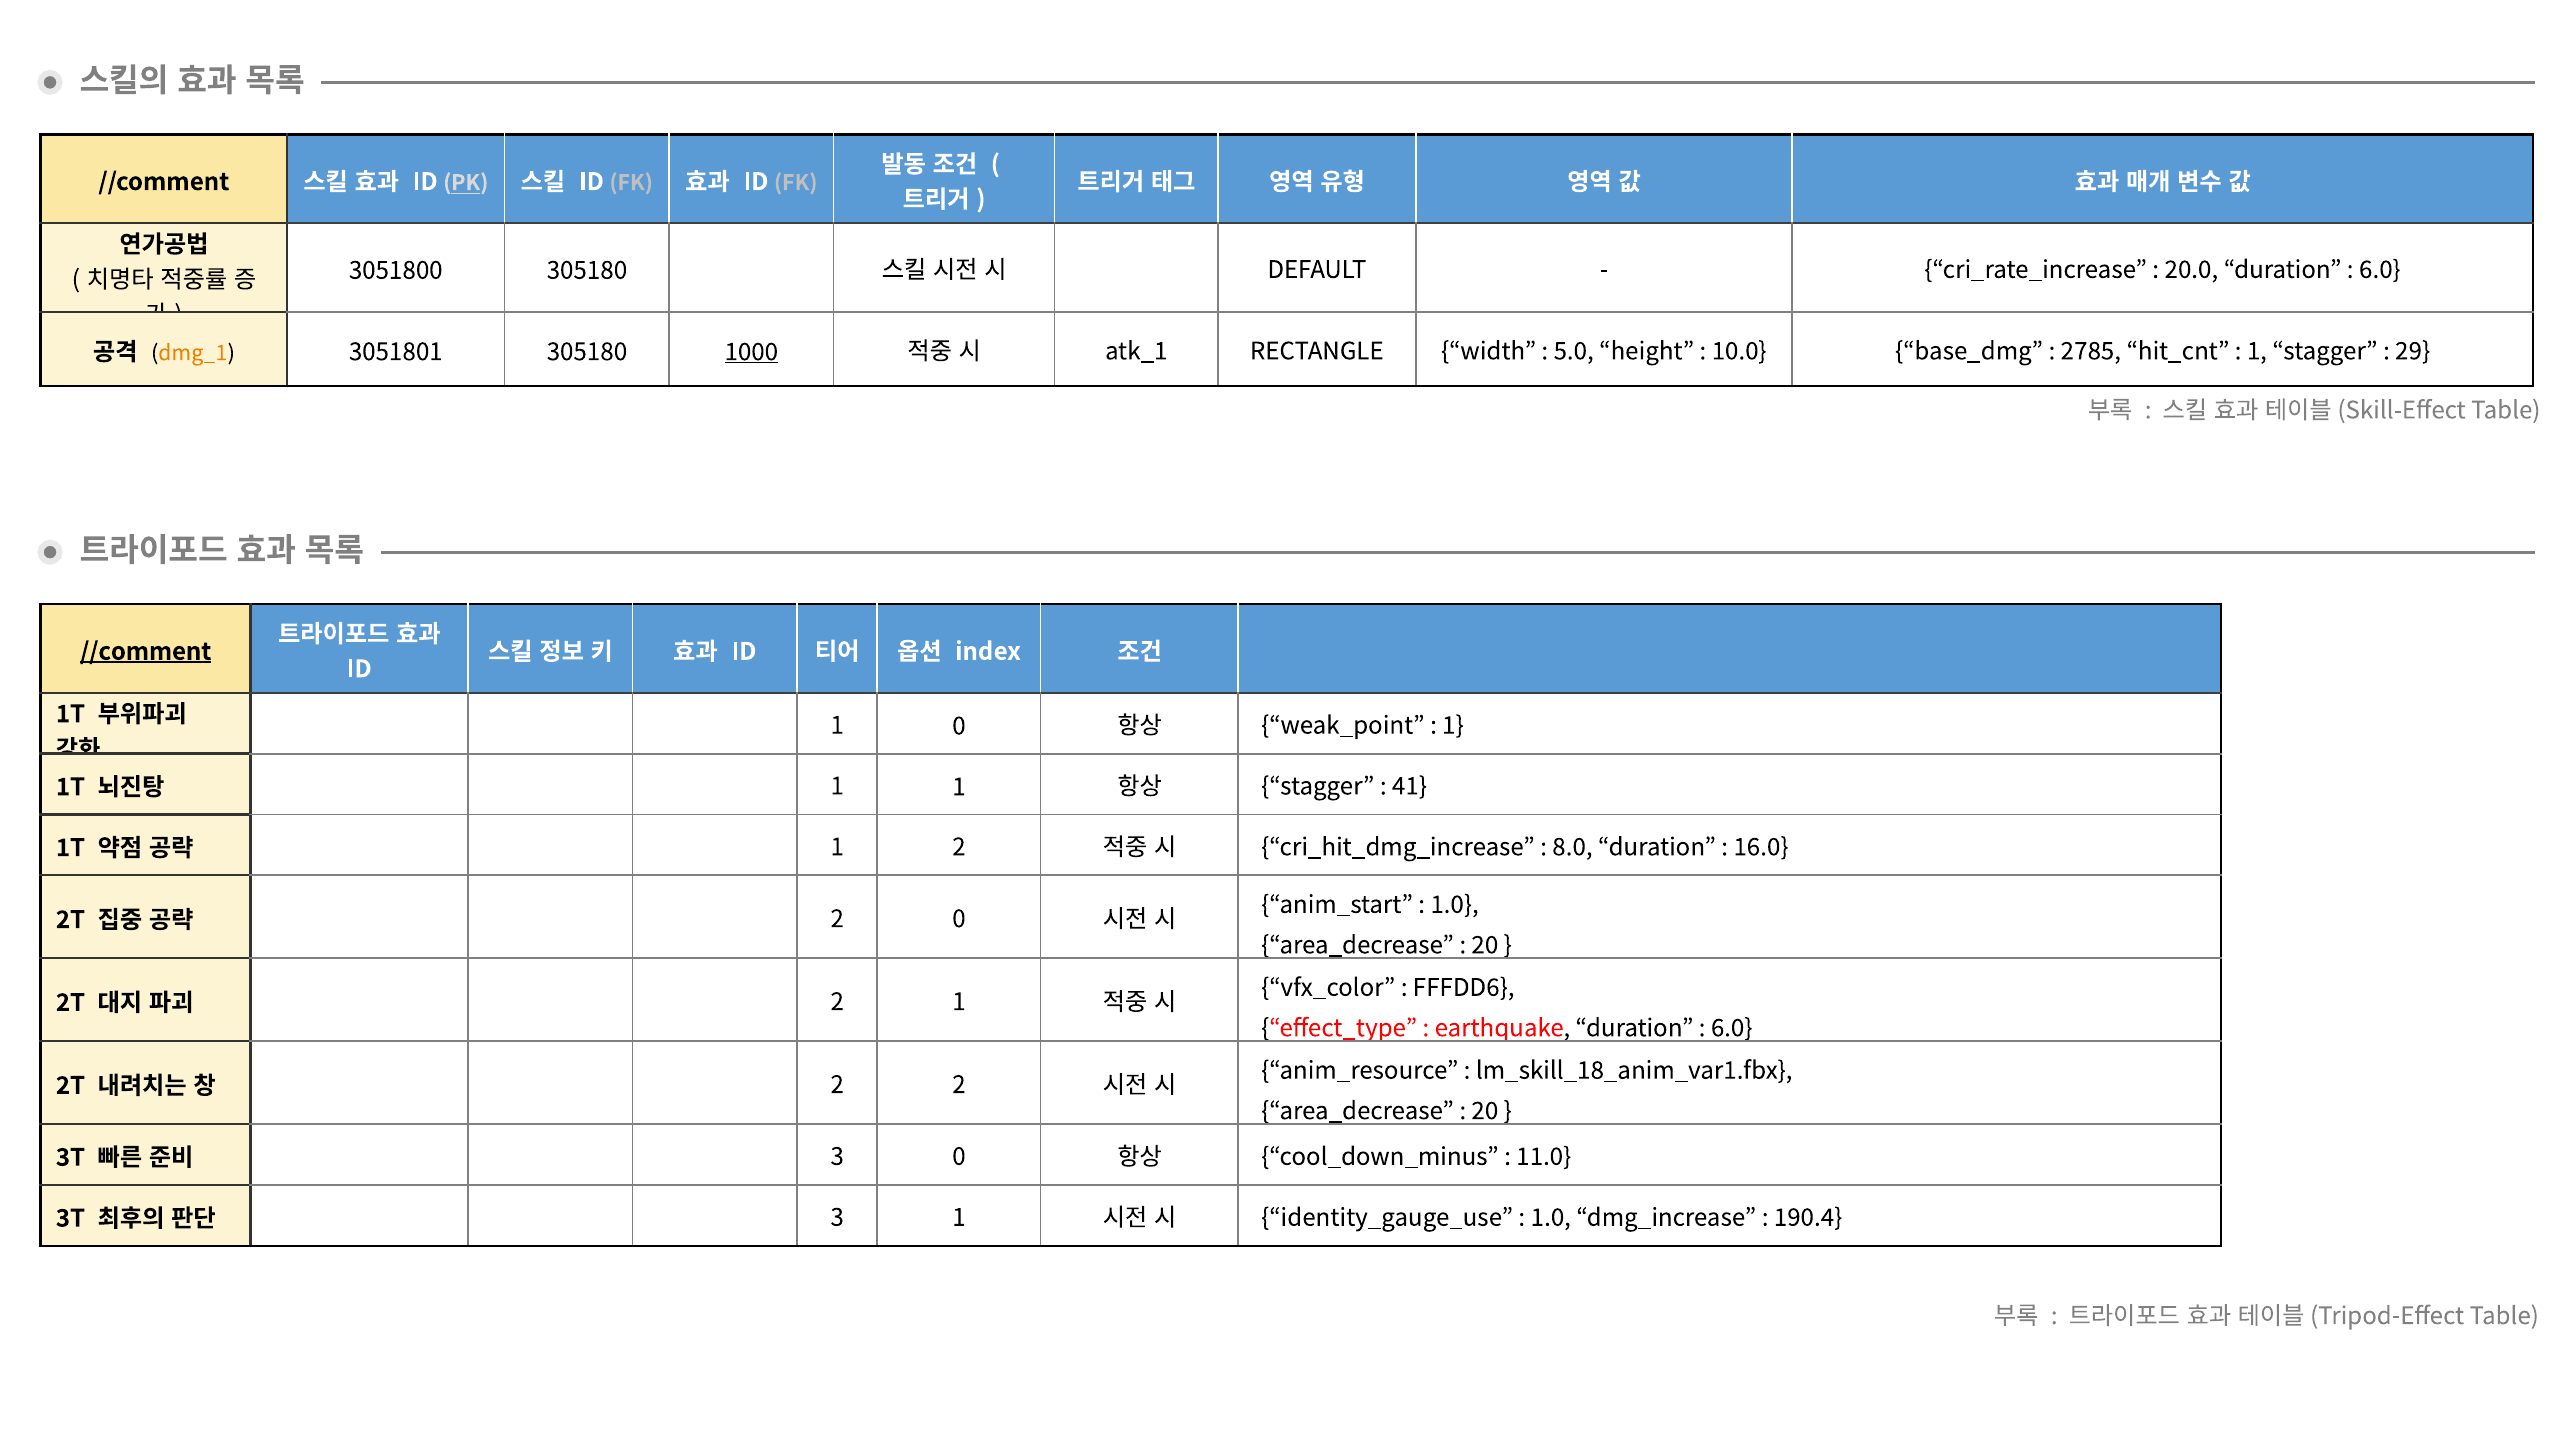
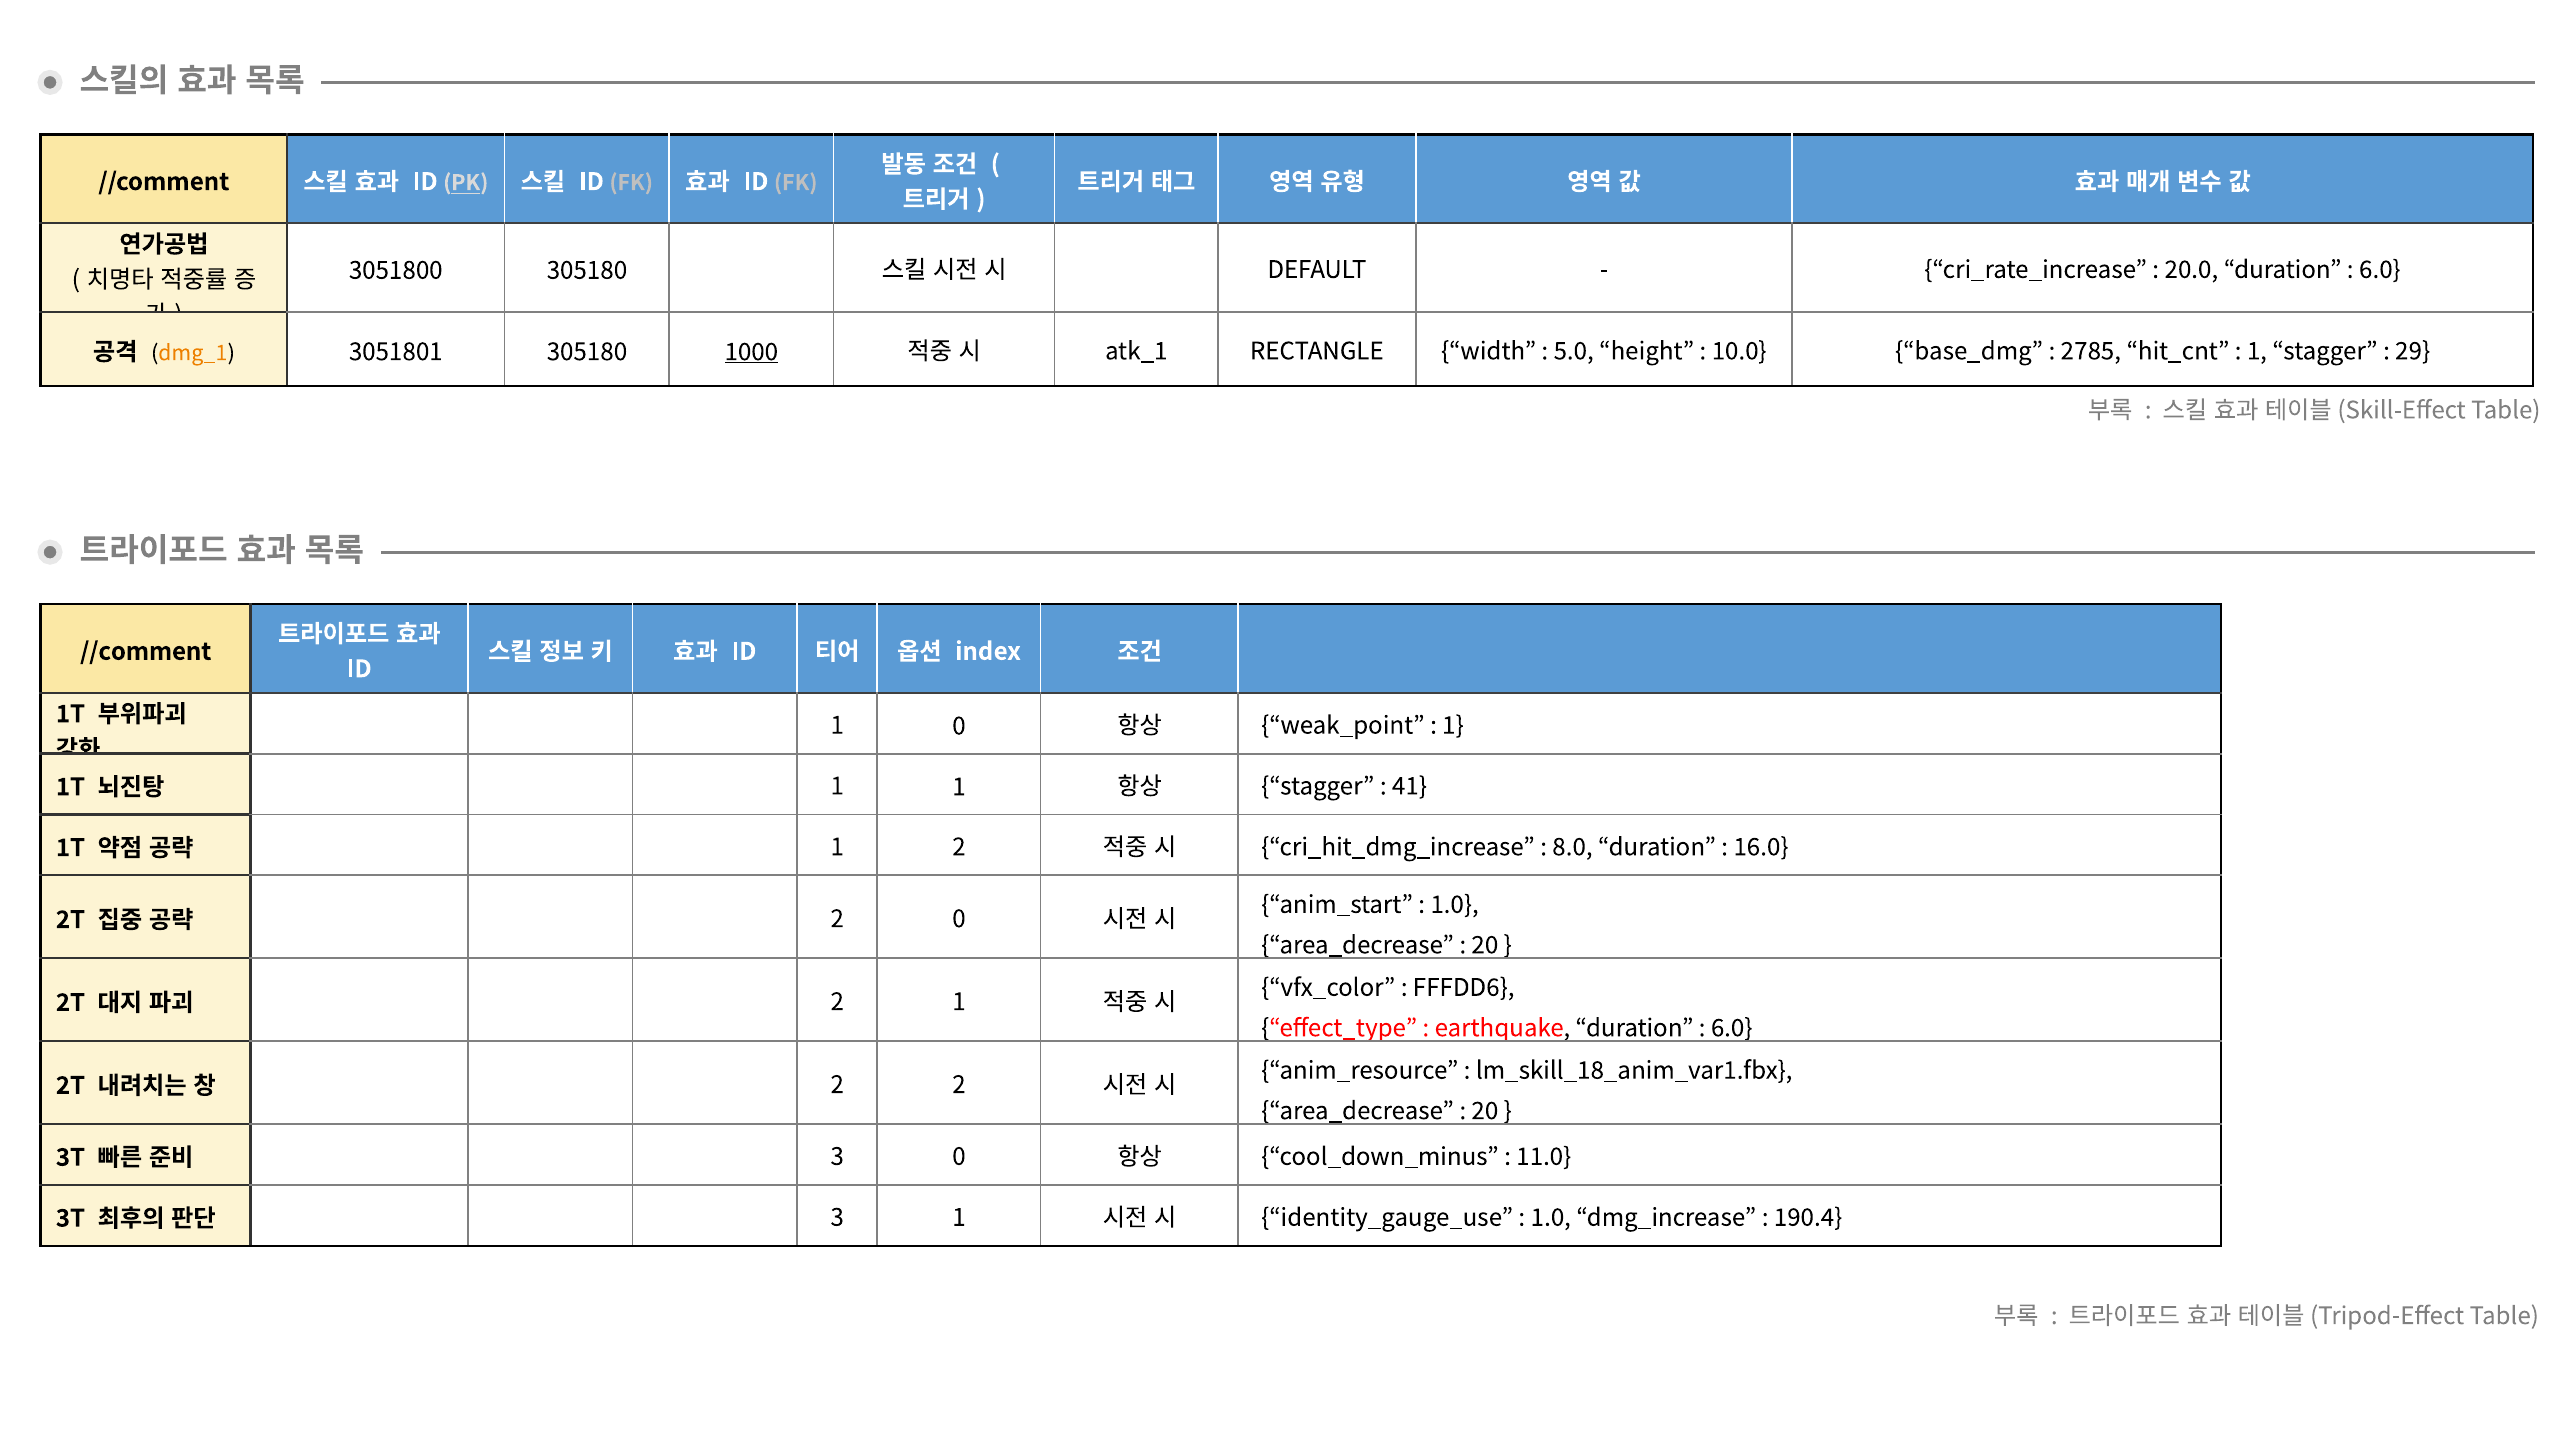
//comment underline: present -> none (146, 652)
